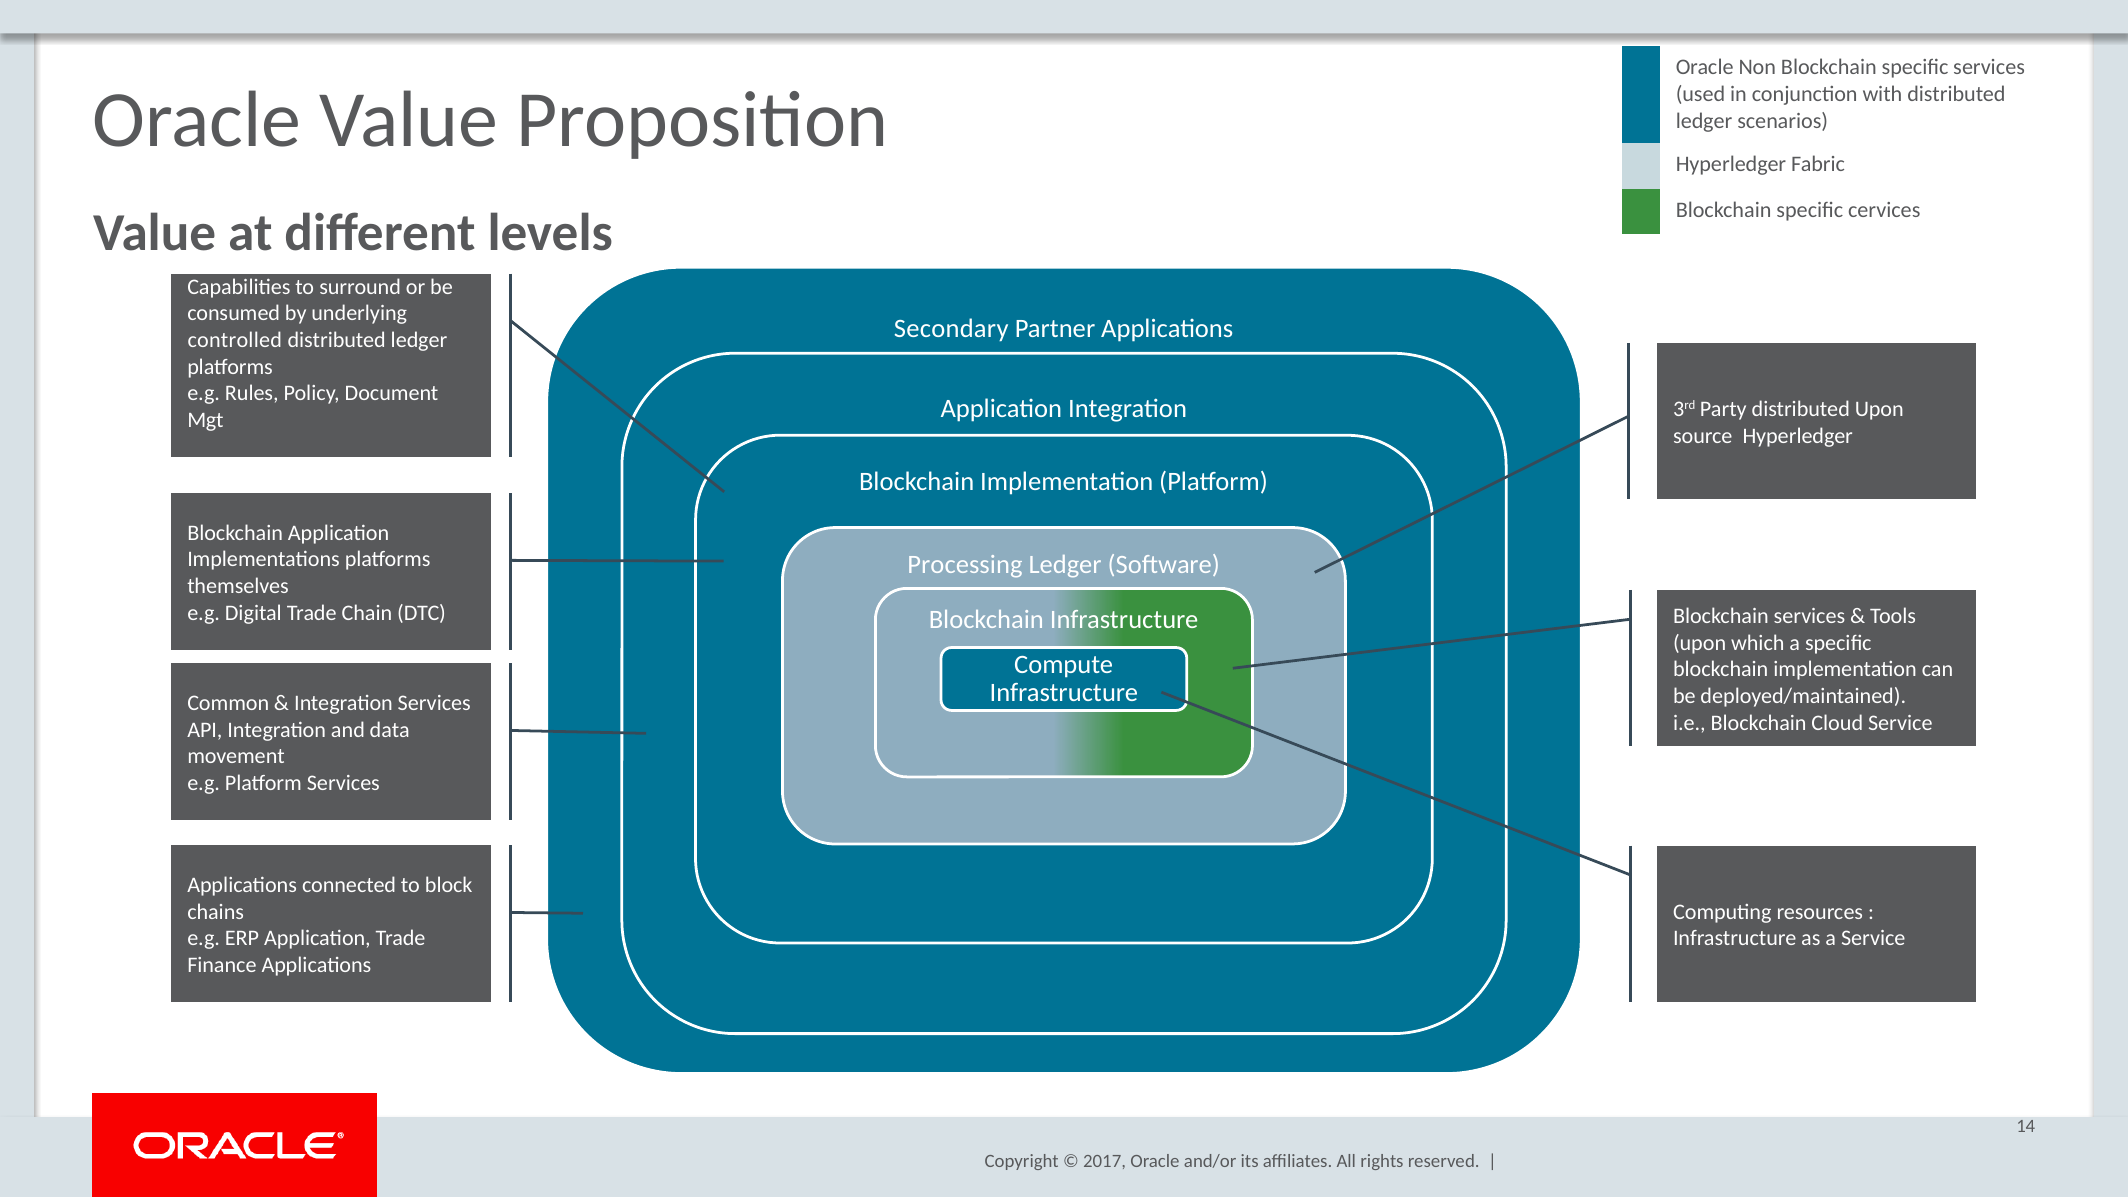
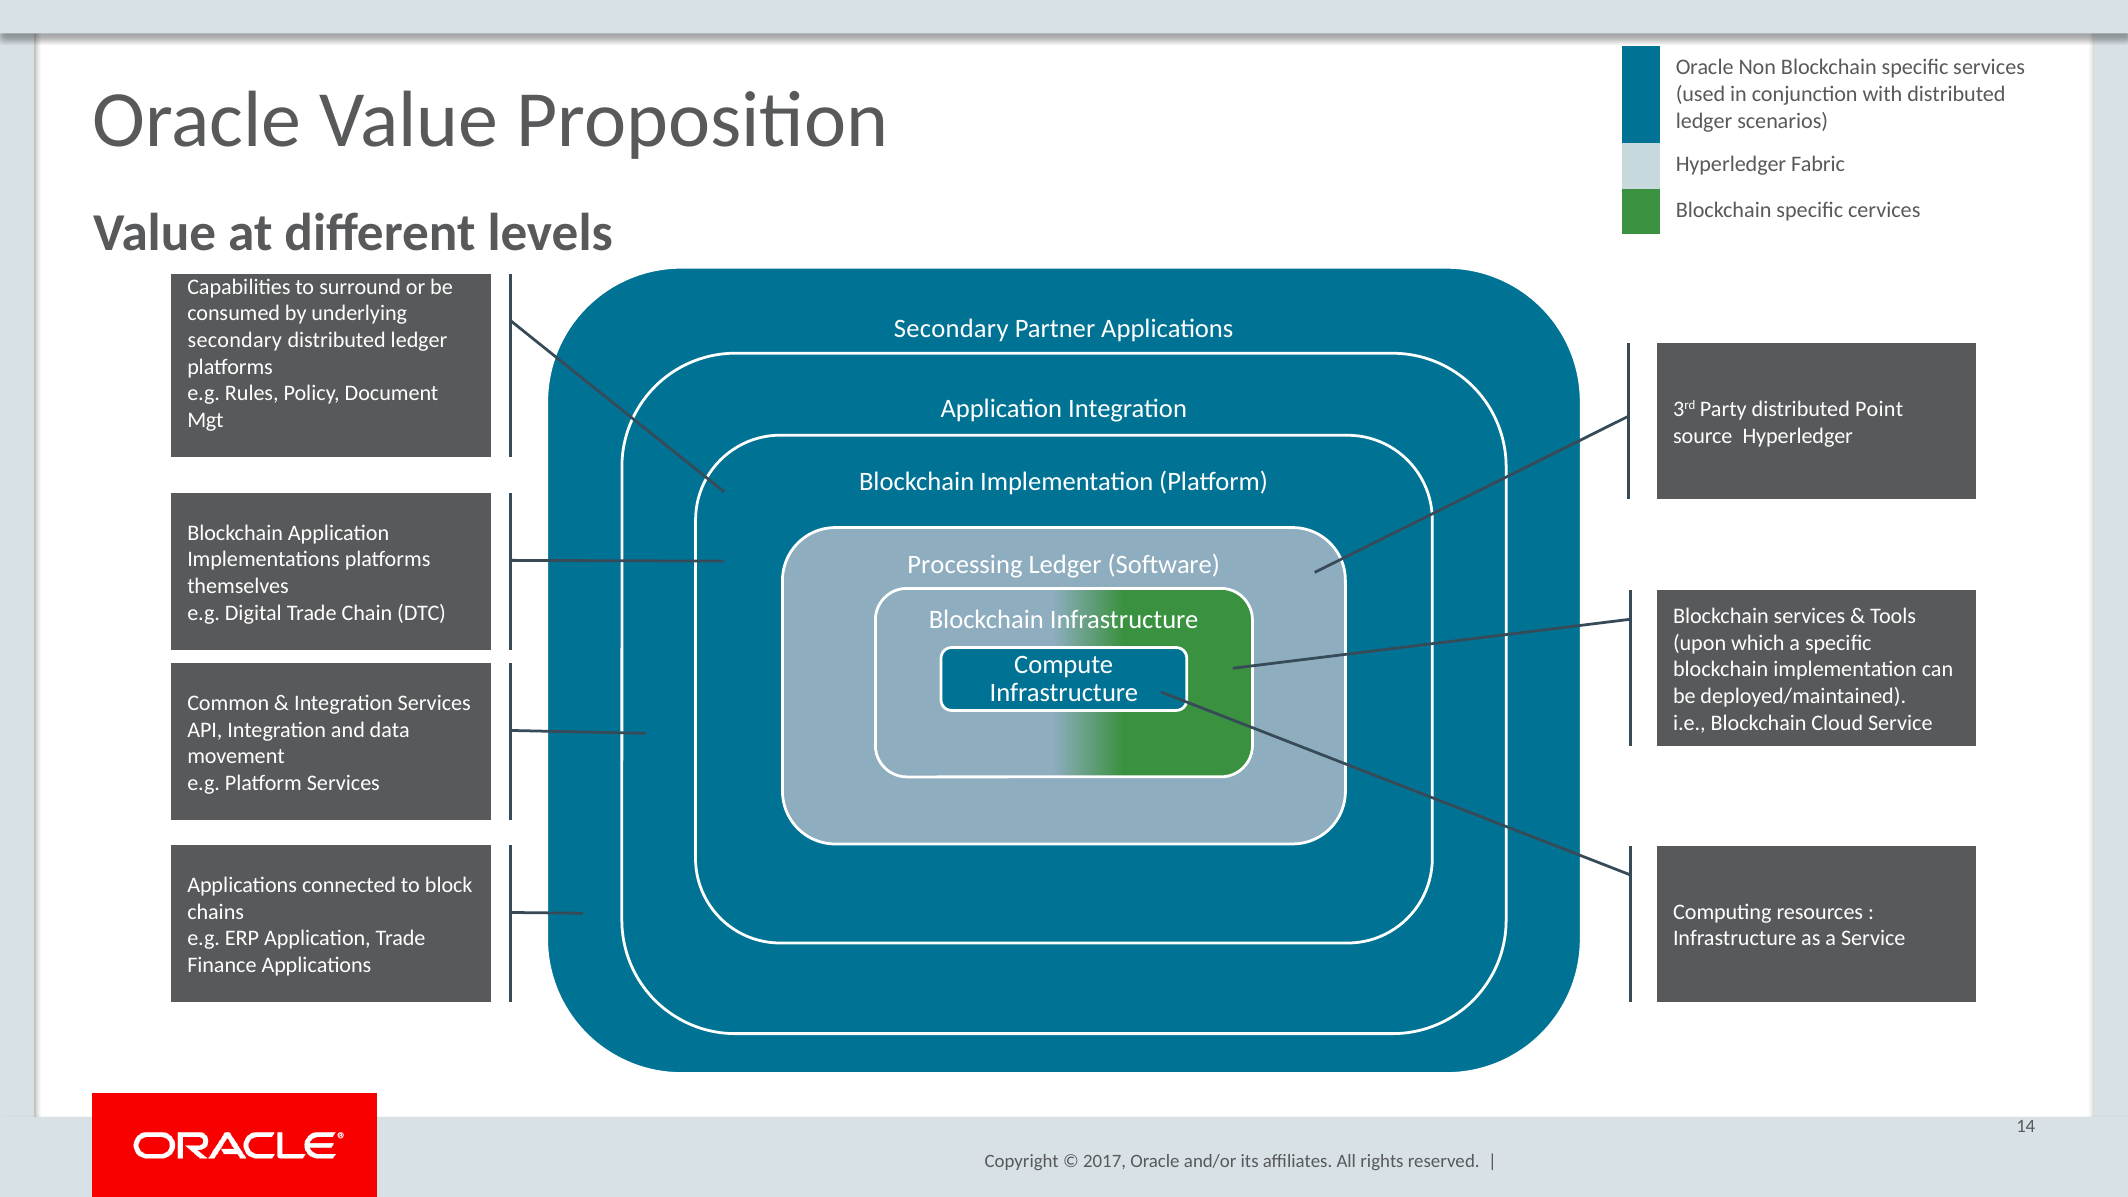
controlled: controlled -> secondary (235, 340)
distributed Upon: Upon -> Point (1879, 409)
